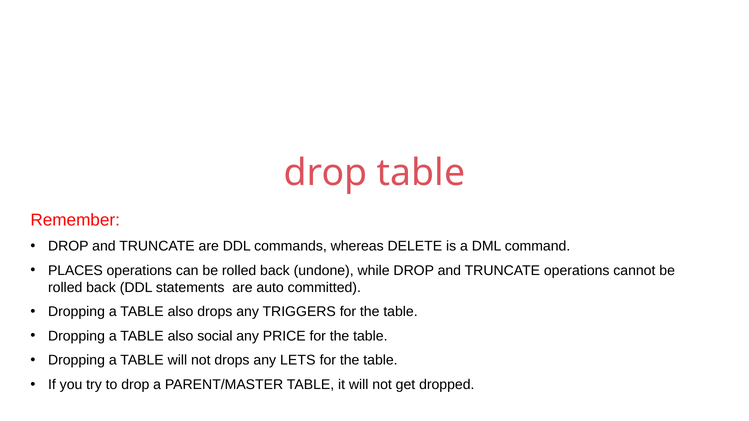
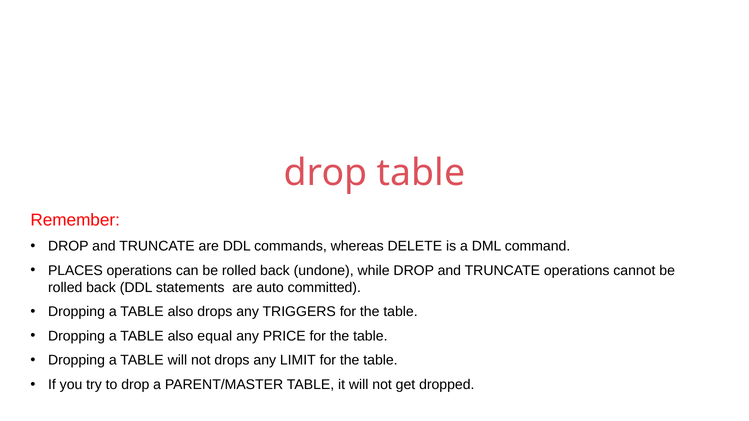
social: social -> equal (215, 336)
LETS: LETS -> LIMIT (298, 361)
